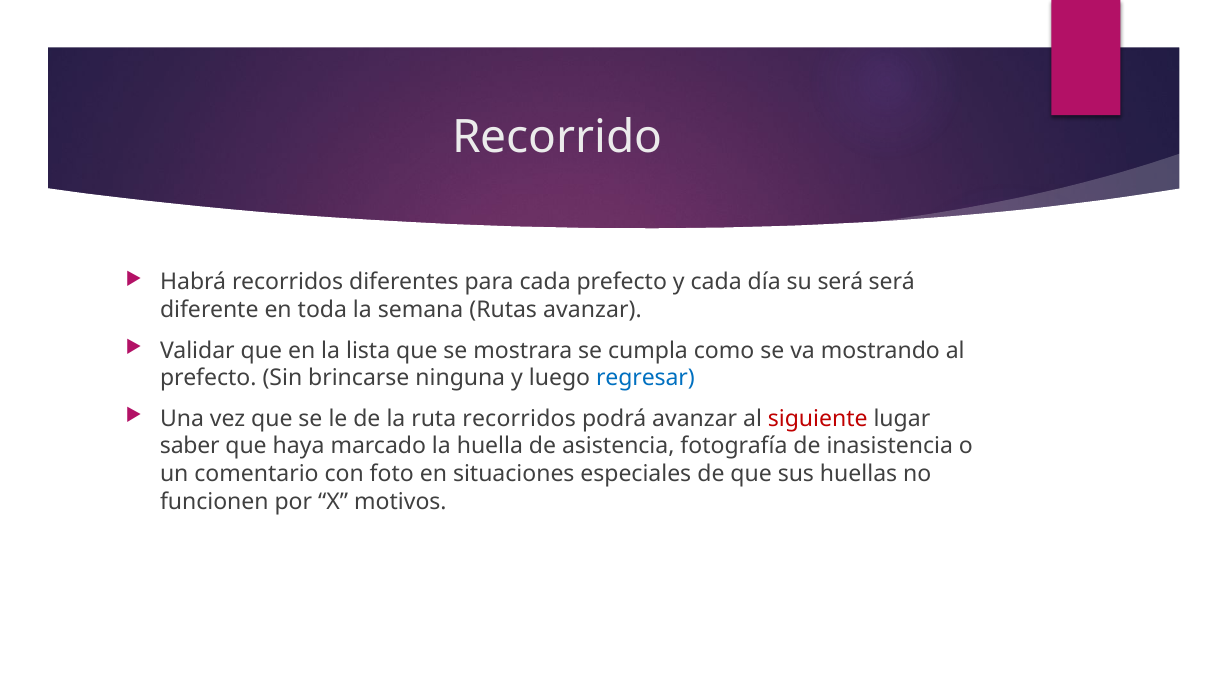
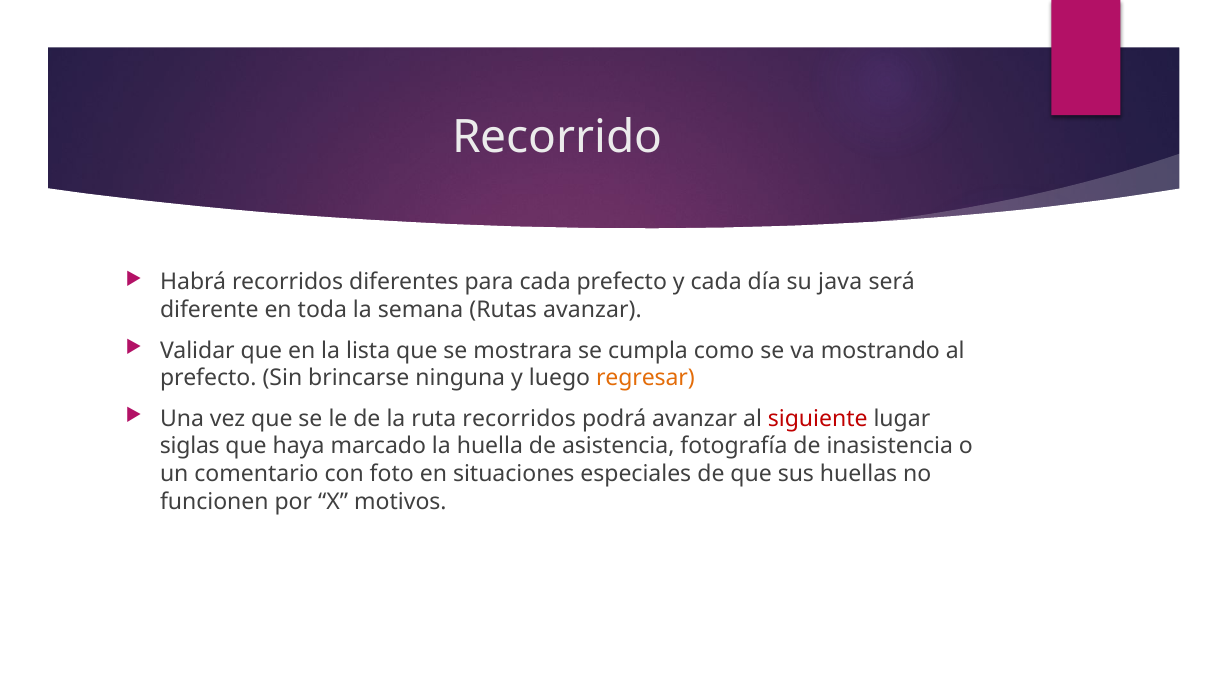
su será: será -> java (840, 282)
regresar colour: blue -> orange (645, 378)
saber: saber -> siglas (190, 446)
